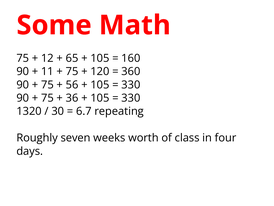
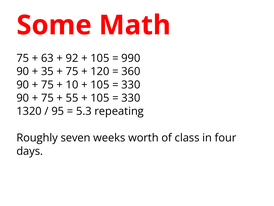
12: 12 -> 63 (47, 58)
65: 65 -> 92 (72, 58)
160: 160 -> 990 (131, 58)
11: 11 -> 35 (47, 71)
56: 56 -> 10 (72, 85)
36: 36 -> 55 (72, 98)
30: 30 -> 95 (58, 111)
6.7: 6.7 -> 5.3 (84, 111)
